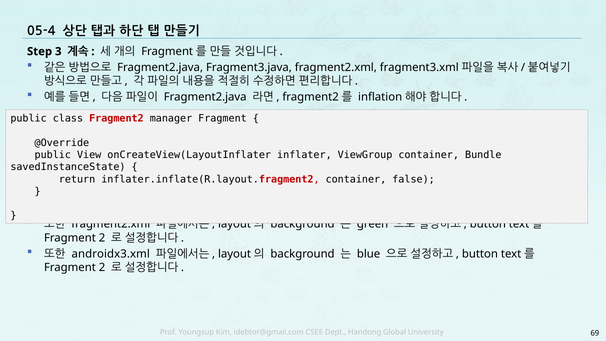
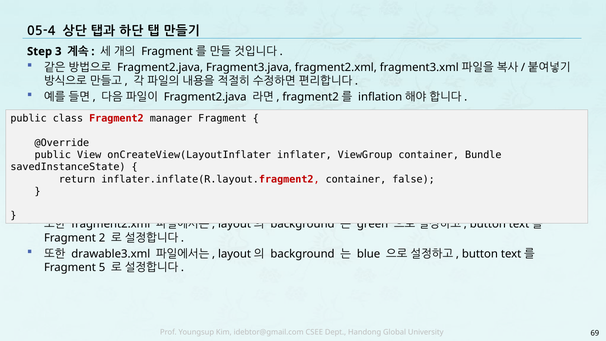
androidx3.xml: androidx3.xml -> drawable3.xml (111, 254)
2: 2 -> 5 (102, 267)
